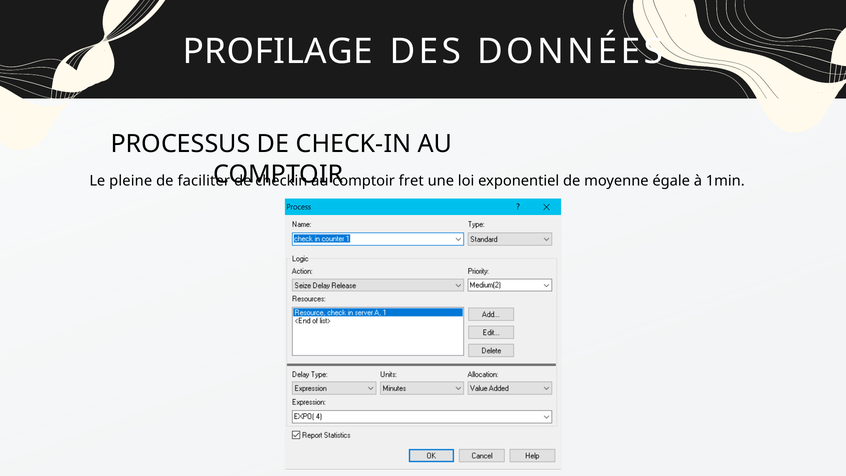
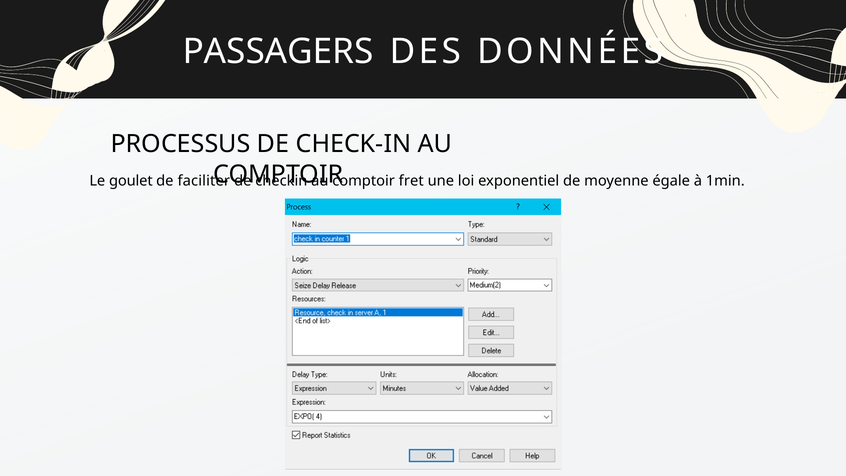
PROFILAGE: PROFILAGE -> PASSAGERS (278, 52)
pleine: pleine -> goulet (131, 181)
